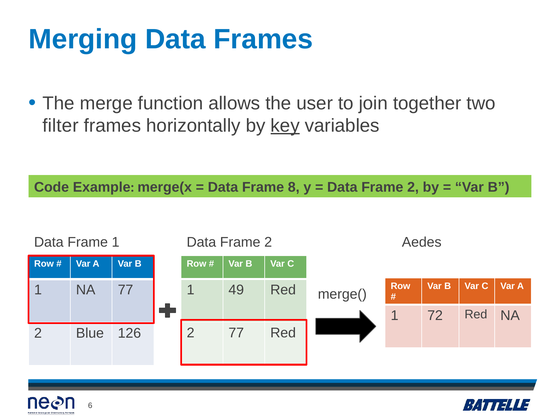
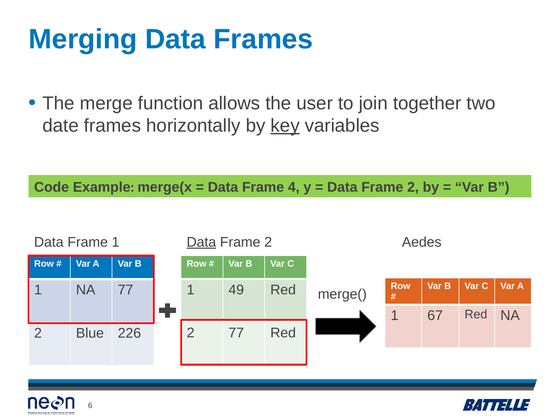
filter: filter -> date (61, 126)
8: 8 -> 4 (294, 187)
Data underline: none -> present (201, 242)
72: 72 -> 67 (435, 315)
126: 126 -> 226 (129, 333)
